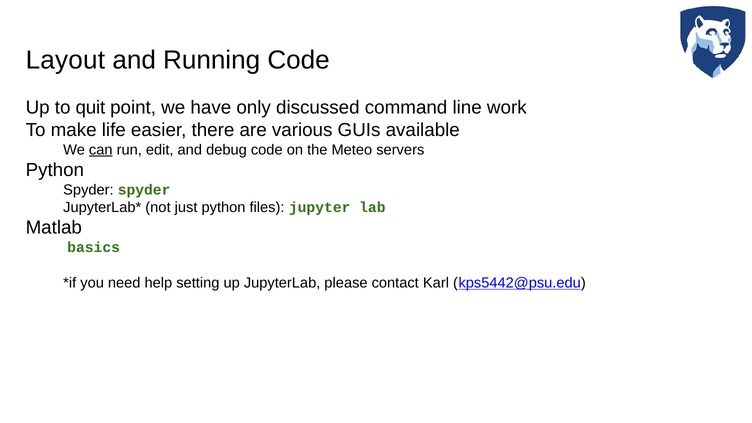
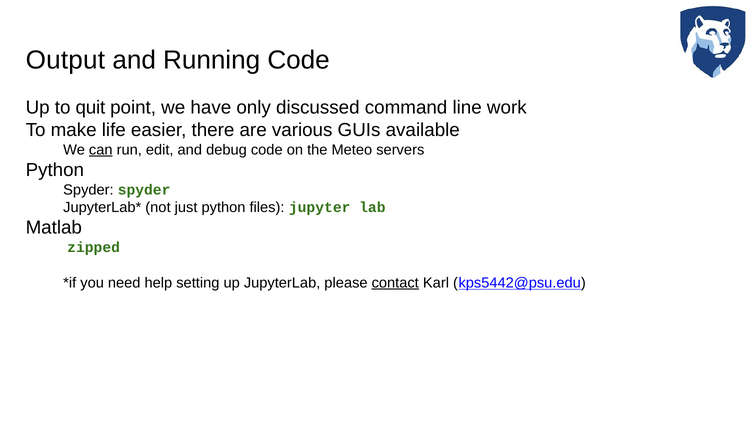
Layout: Layout -> Output (65, 60)
basics: basics -> zipped (94, 248)
contact underline: none -> present (395, 283)
